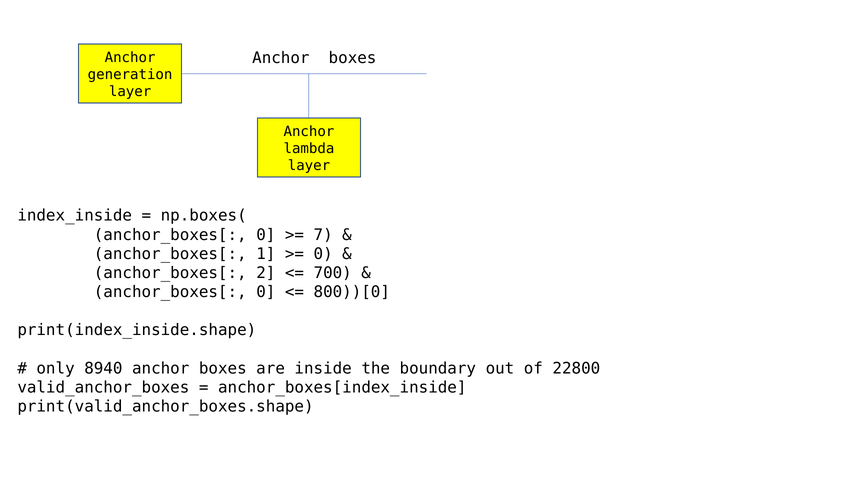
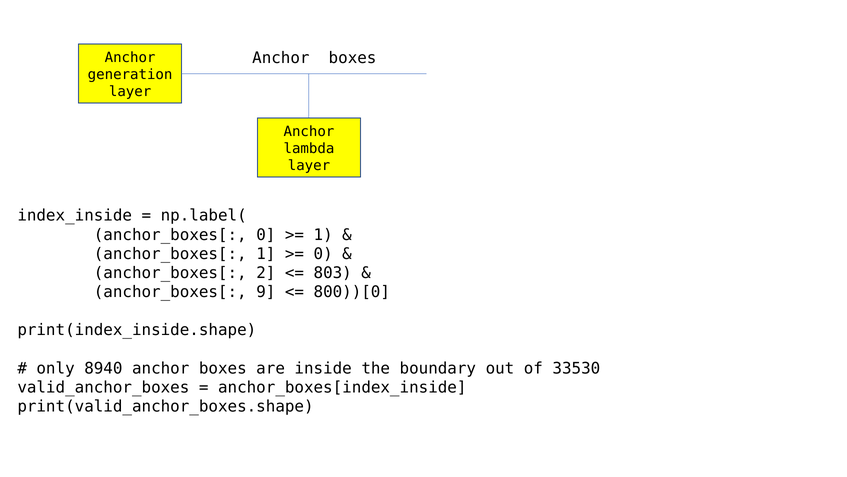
np.boxes(: np.boxes( -> np.label( (204, 215)
7: 7 -> 1 (323, 235)
700: 700 -> 803 (333, 273)
0: 0 -> 9 (266, 292)
22800: 22800 -> 33530 (576, 368)
